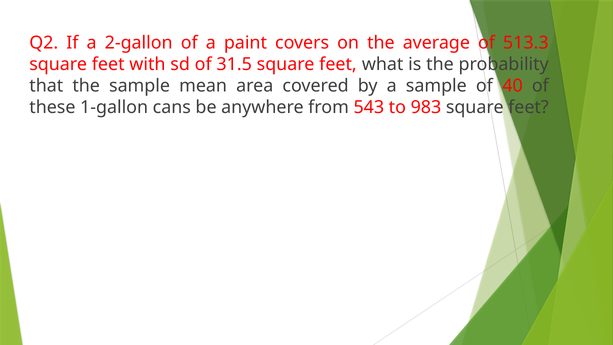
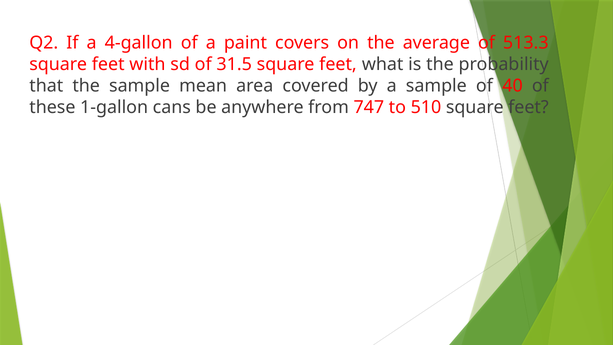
2-gallon: 2-gallon -> 4-gallon (139, 43)
543: 543 -> 747 (369, 107)
983: 983 -> 510 (426, 107)
